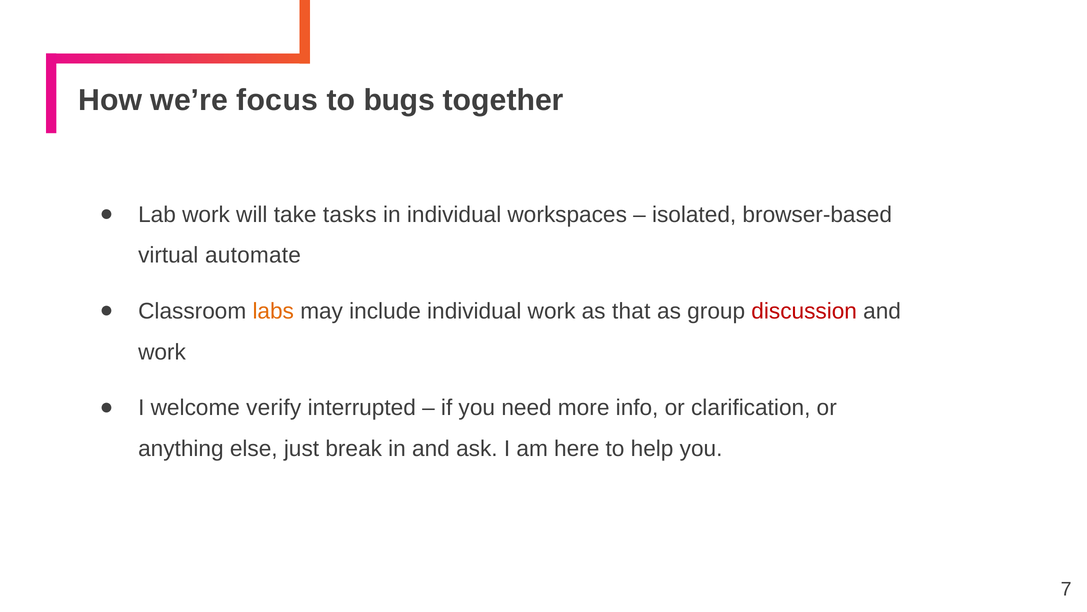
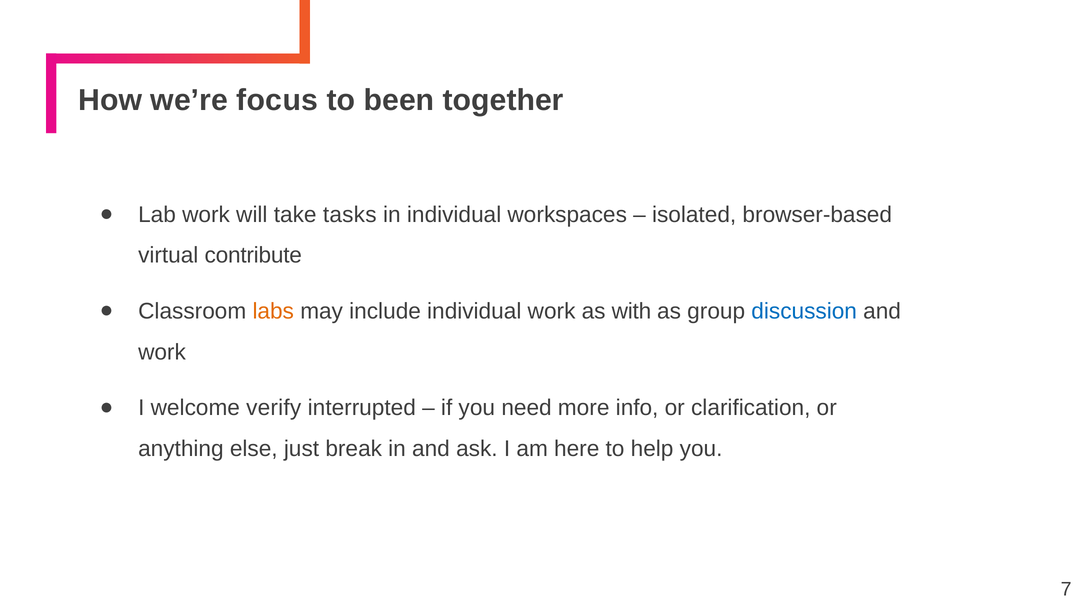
bugs: bugs -> been (399, 100)
automate: automate -> contribute (253, 255)
that: that -> with (631, 311)
discussion colour: red -> blue (804, 311)
